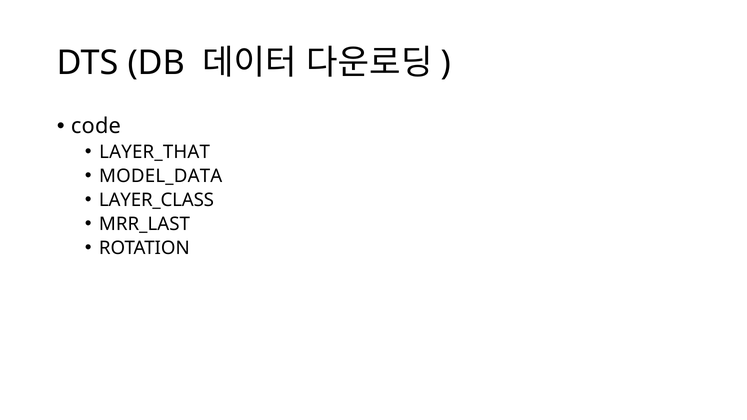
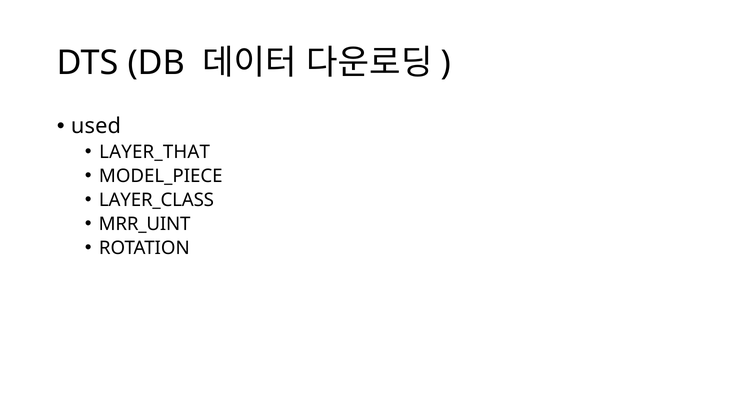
code: code -> used (96, 126)
MODEL_DATA: MODEL_DATA -> MODEL_PIECE (161, 176)
MRR_LAST: MRR_LAST -> MRR_UINT (145, 224)
